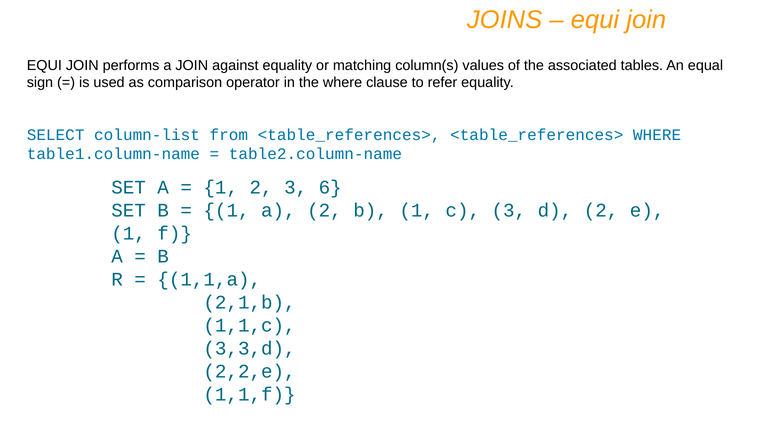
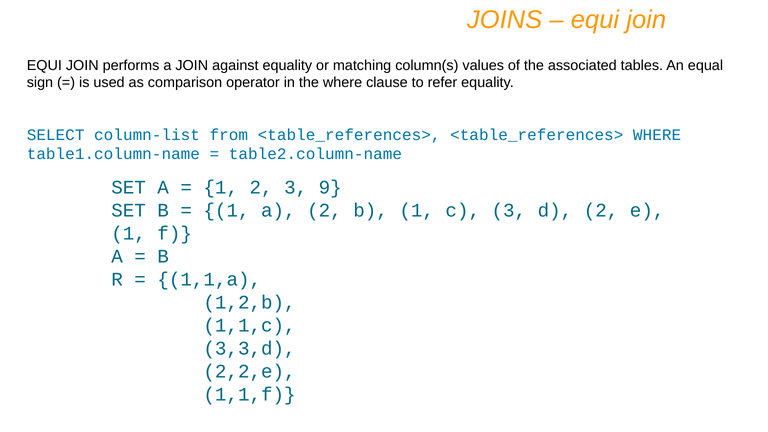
6: 6 -> 9 (330, 187)
2,1,b: 2,1,b -> 1,2,b (250, 302)
